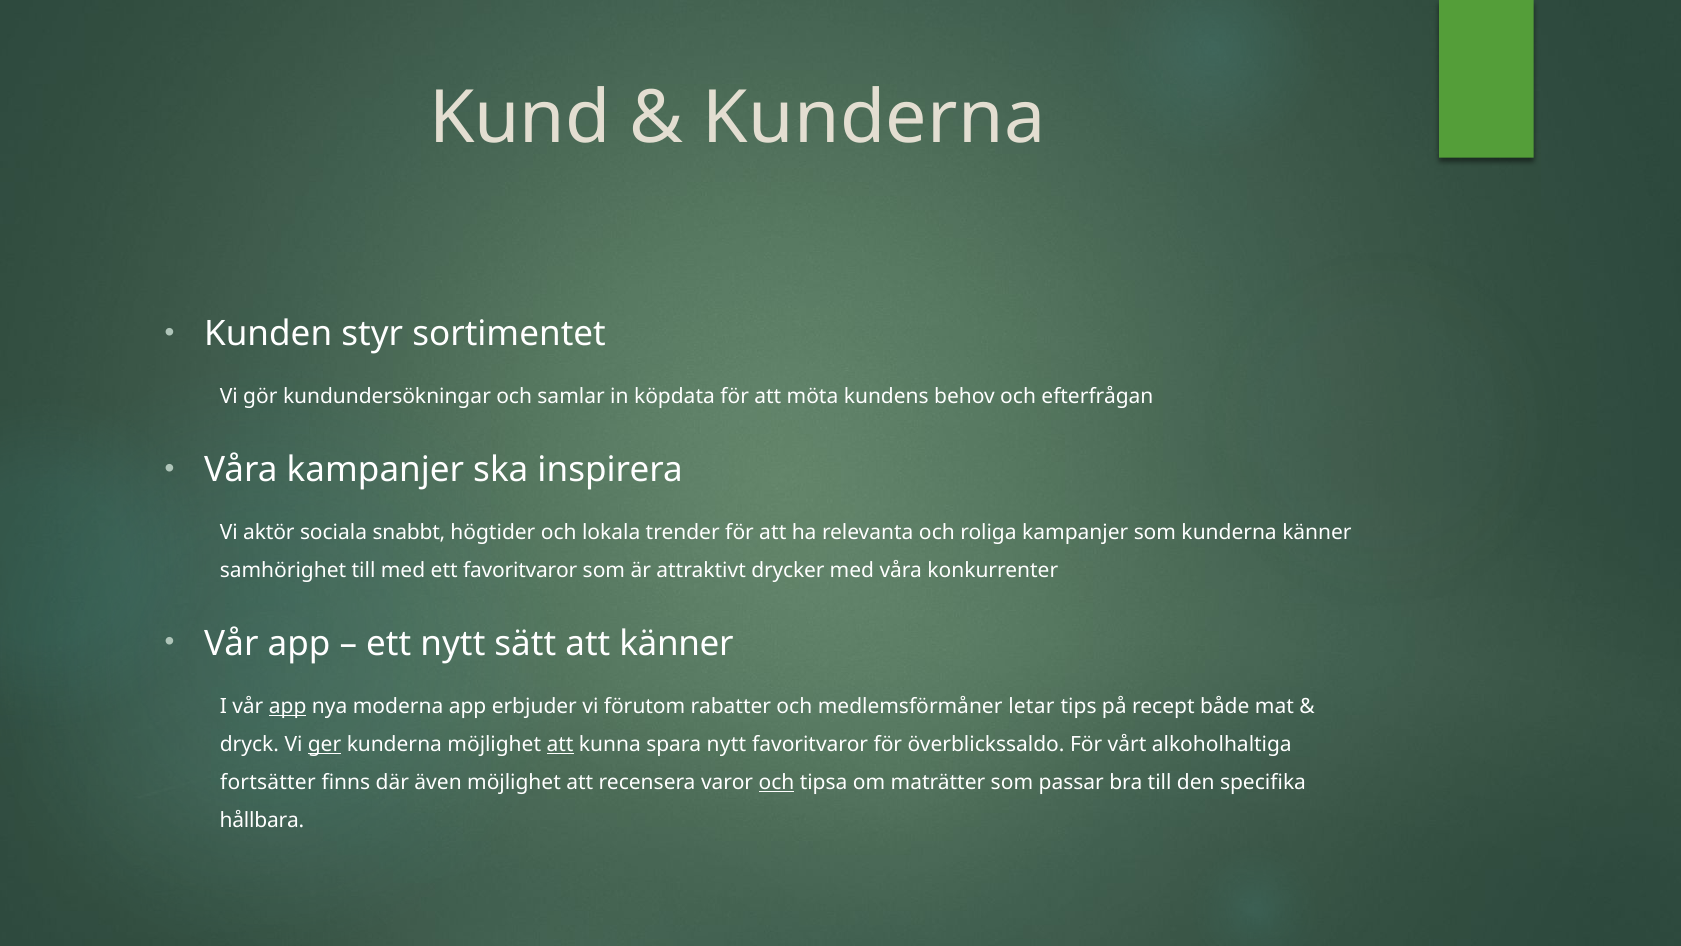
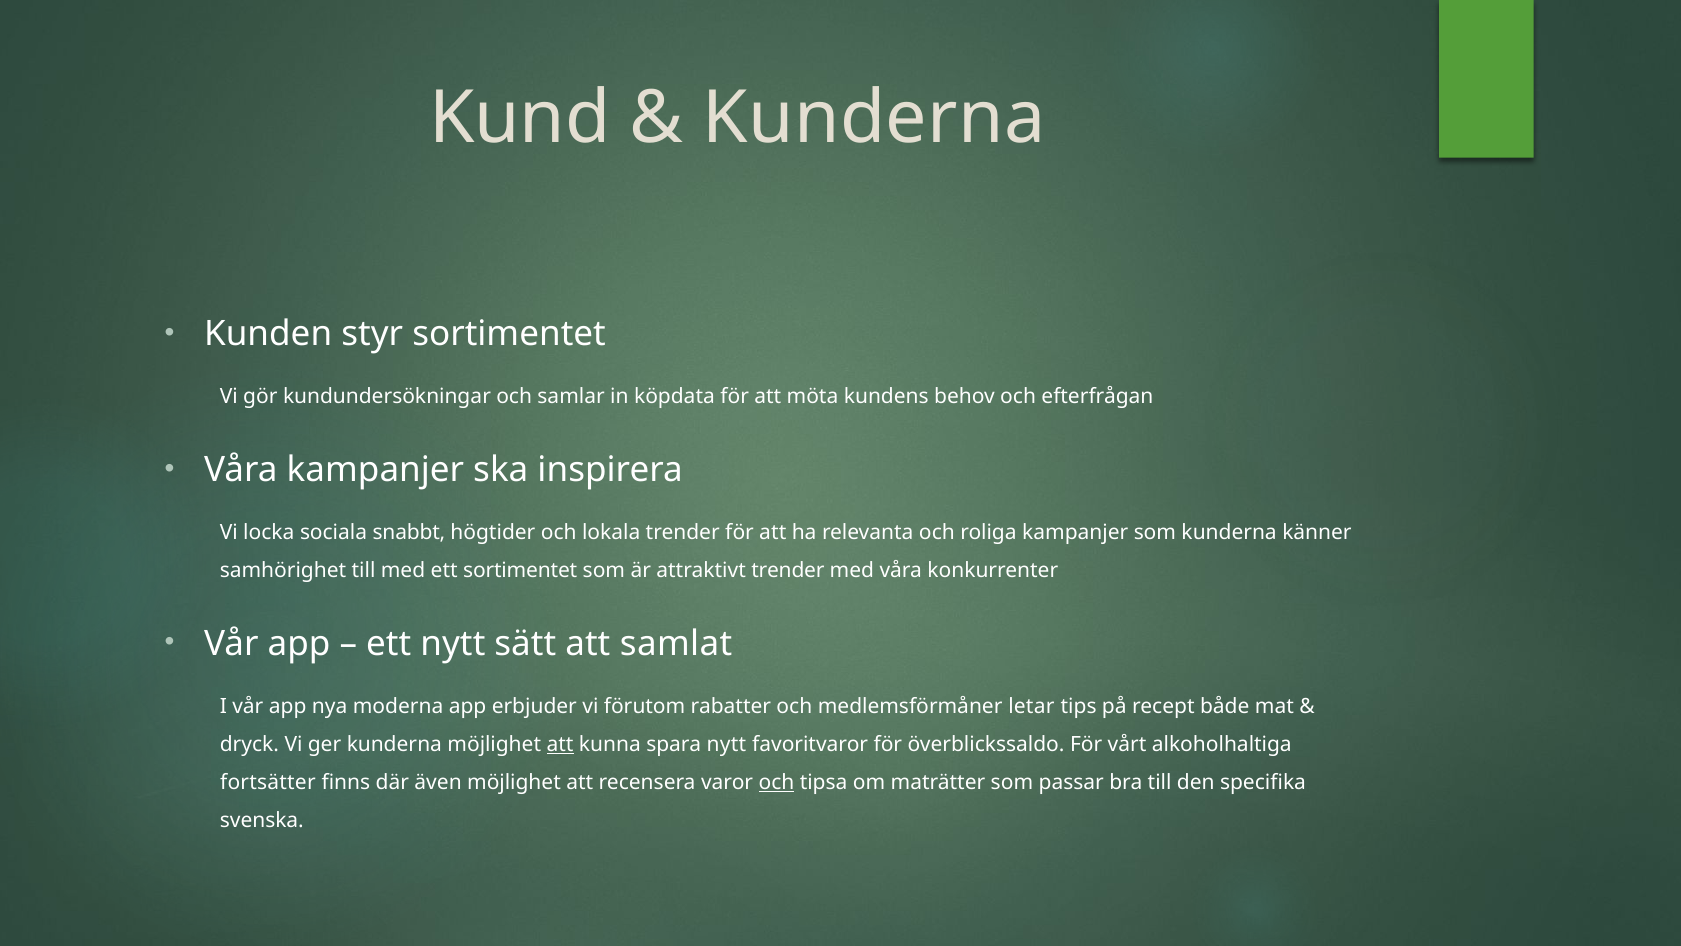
aktör: aktör -> locka (269, 533)
ett favoritvaror: favoritvaror -> sortimentet (520, 570)
attraktivt drycker: drycker -> trender (788, 570)
att känner: känner -> samlat (676, 643)
app underline: present -> none (288, 706)
ger underline: present -> none (325, 744)
hållbara: hållbara -> svenska (262, 820)
